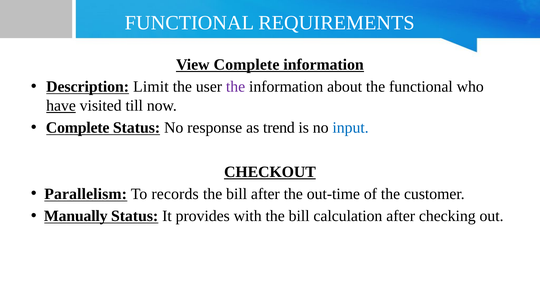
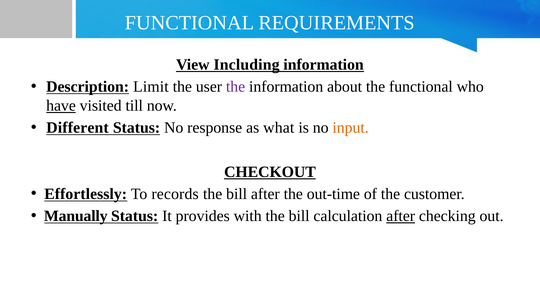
View Complete: Complete -> Including (247, 65)
Complete: Complete -> Different (78, 128)
trend: trend -> what (279, 128)
input colour: blue -> orange (351, 128)
Parallelism: Parallelism -> Effortlessly (86, 194)
after underline: none -> present (401, 216)
